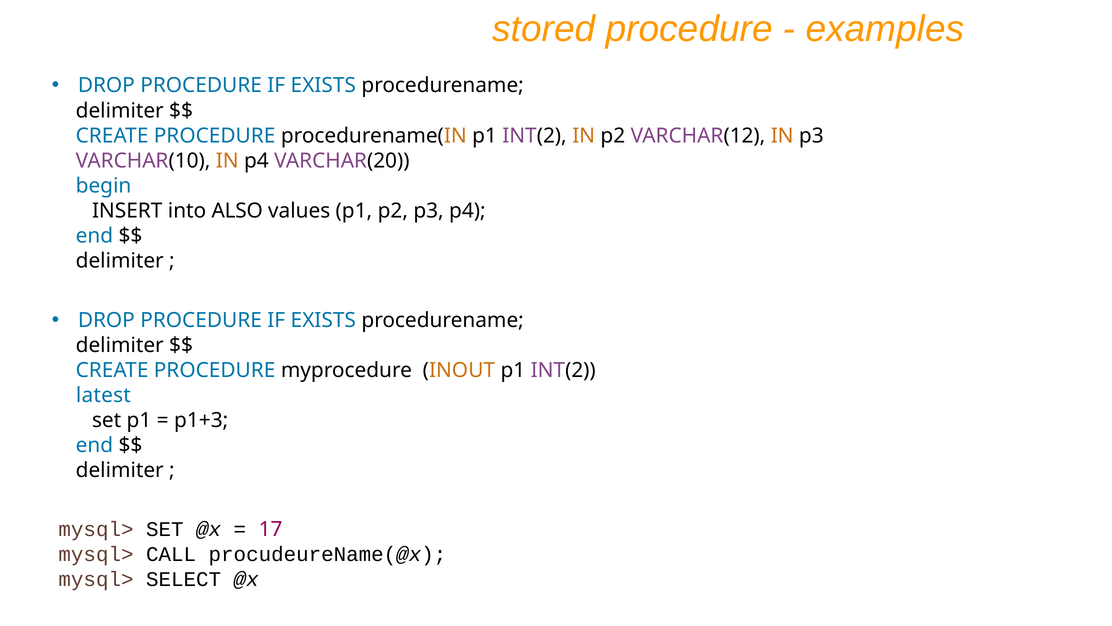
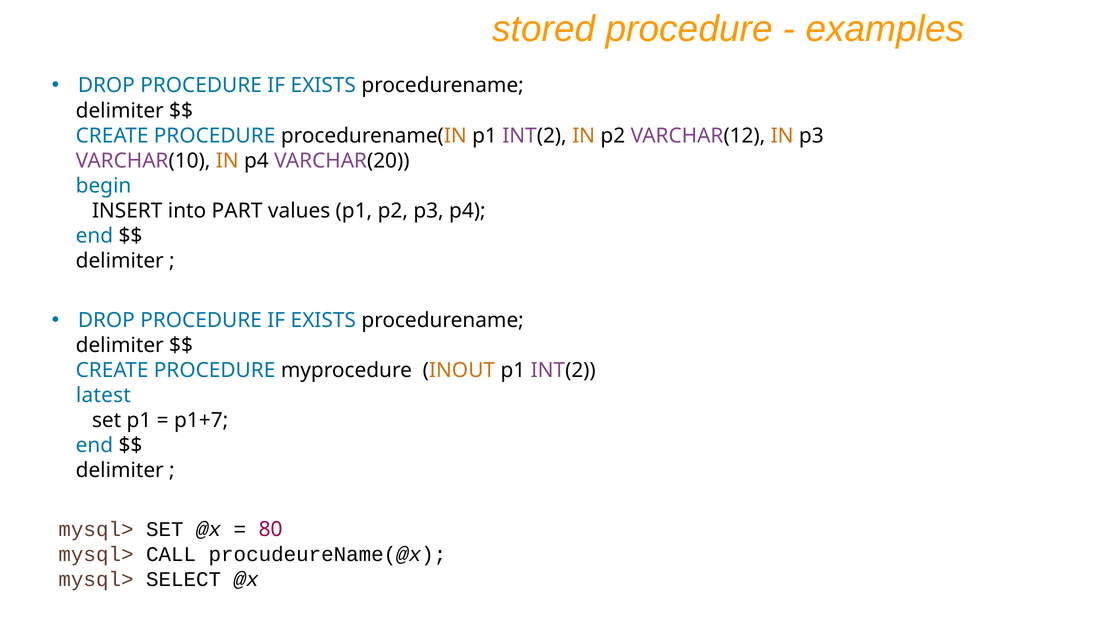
ALSO: ALSO -> PART (237, 211)
p1+3: p1+3 -> p1+7 (201, 420)
17: 17 -> 80 (271, 529)
